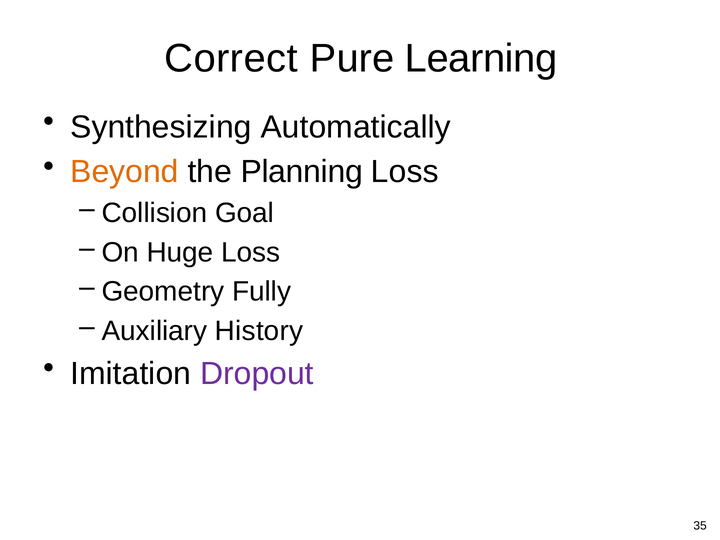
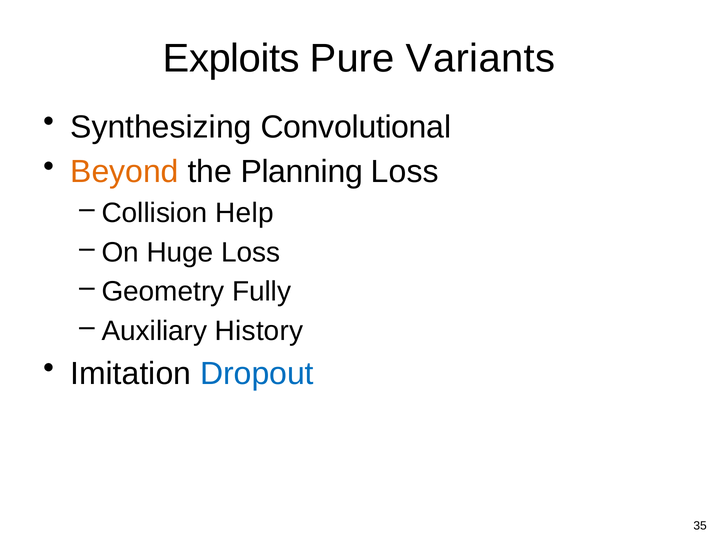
Correct: Correct -> Exploits (231, 59)
Learning: Learning -> Variants (481, 59)
Automatically: Automatically -> Convolutional (356, 127)
Goal: Goal -> Help (244, 213)
Dropout colour: purple -> blue (257, 374)
